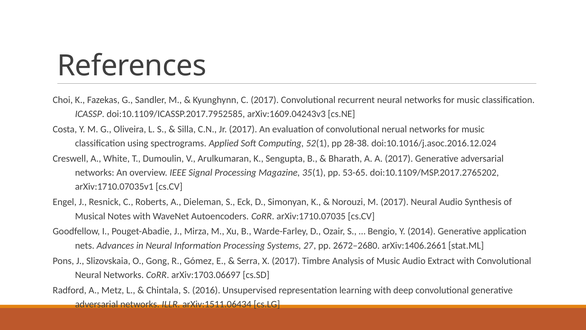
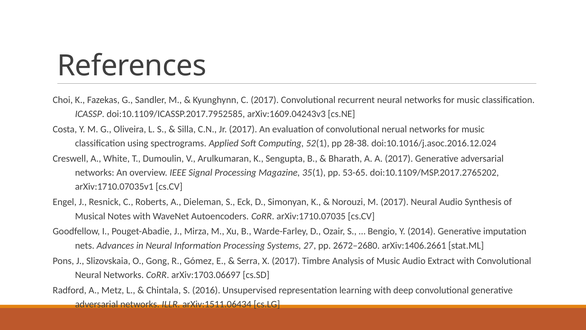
application: application -> imputation (505, 231)
